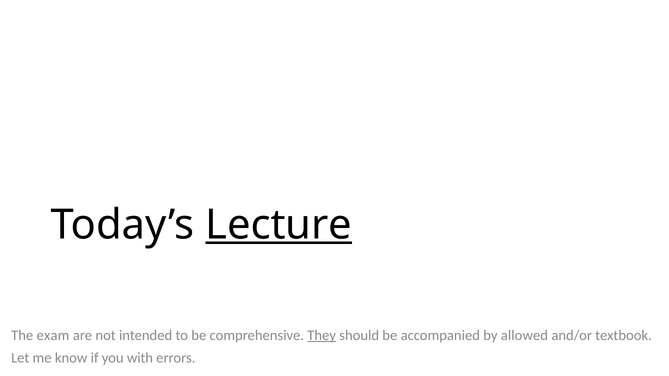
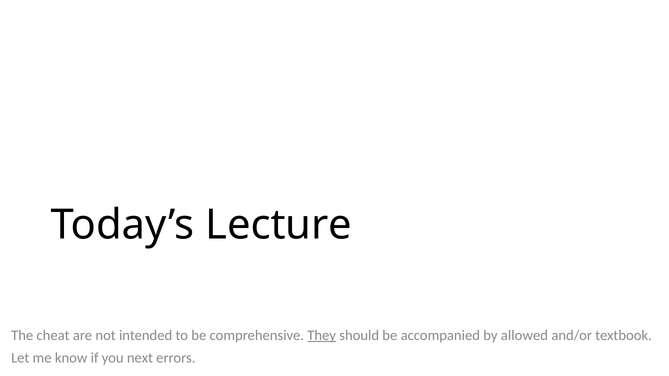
Lecture underline: present -> none (279, 225)
exam: exam -> cheat (53, 336)
with: with -> next (140, 358)
